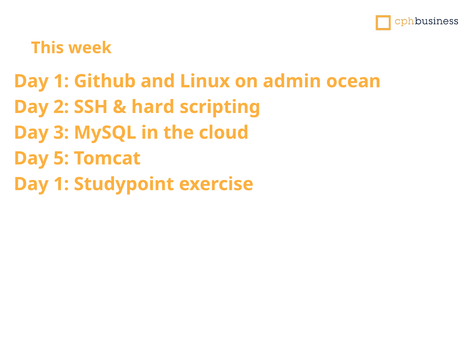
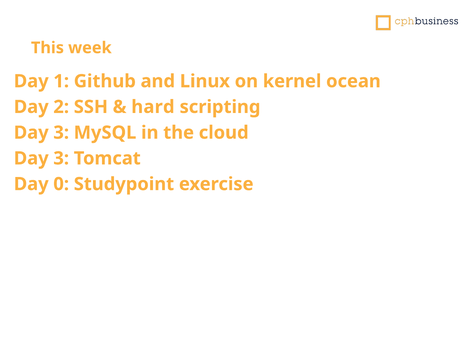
admin: admin -> kernel (292, 81)
5: 5 -> 3 (61, 158)
1: 1 -> 0 (61, 184)
